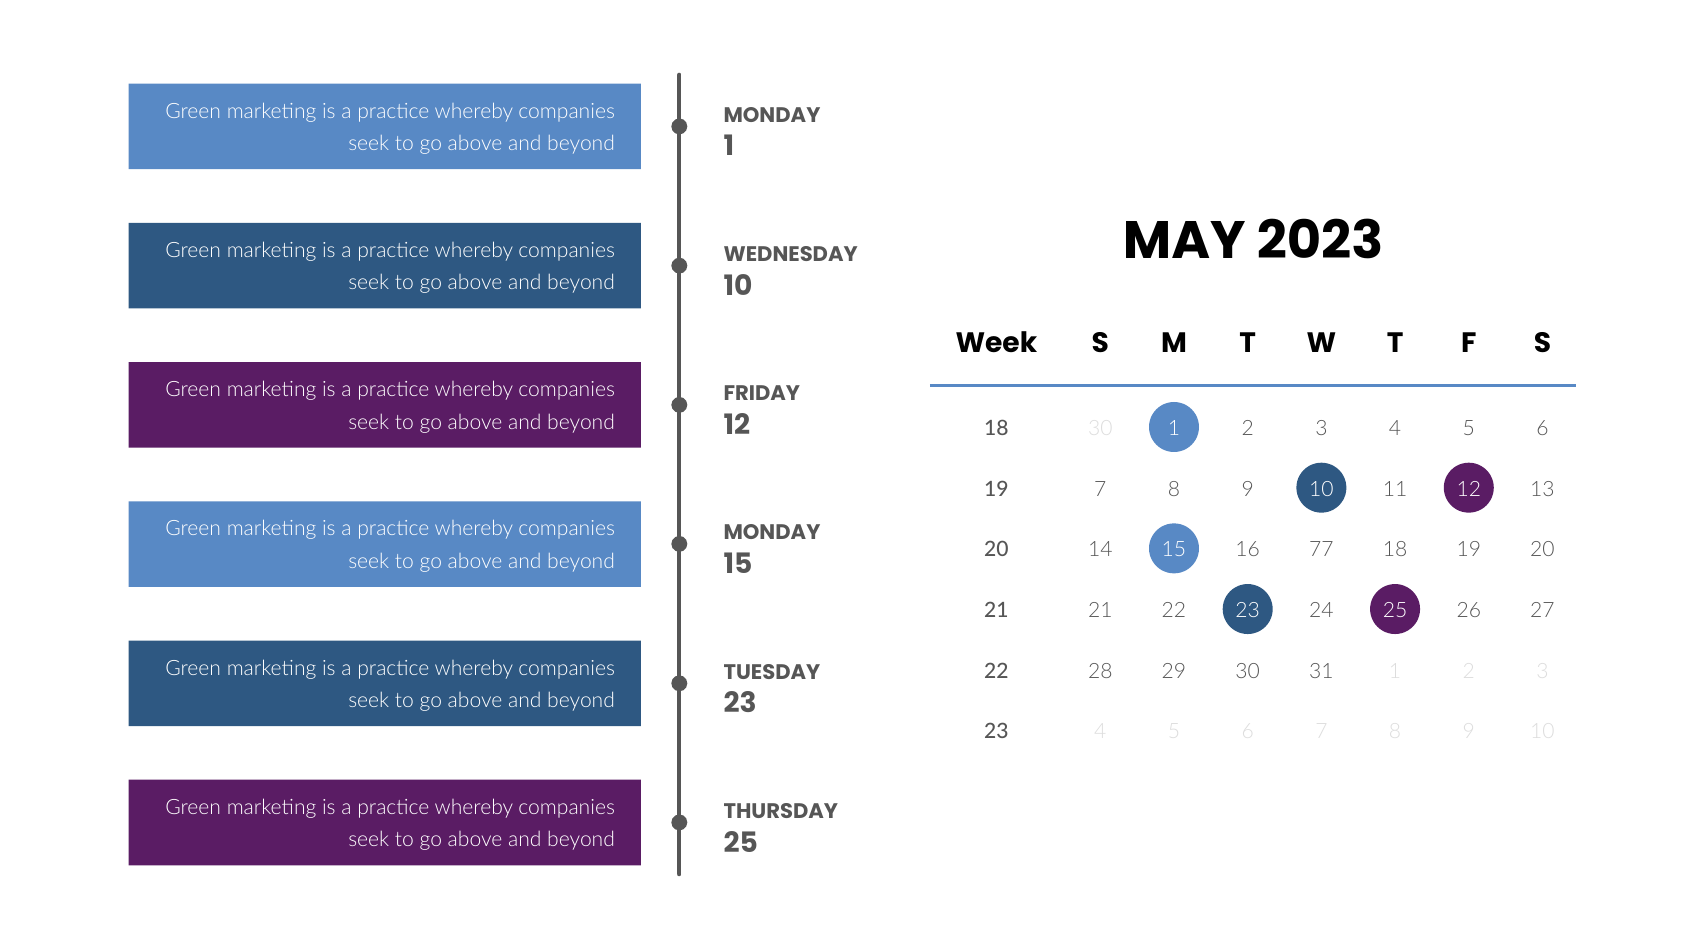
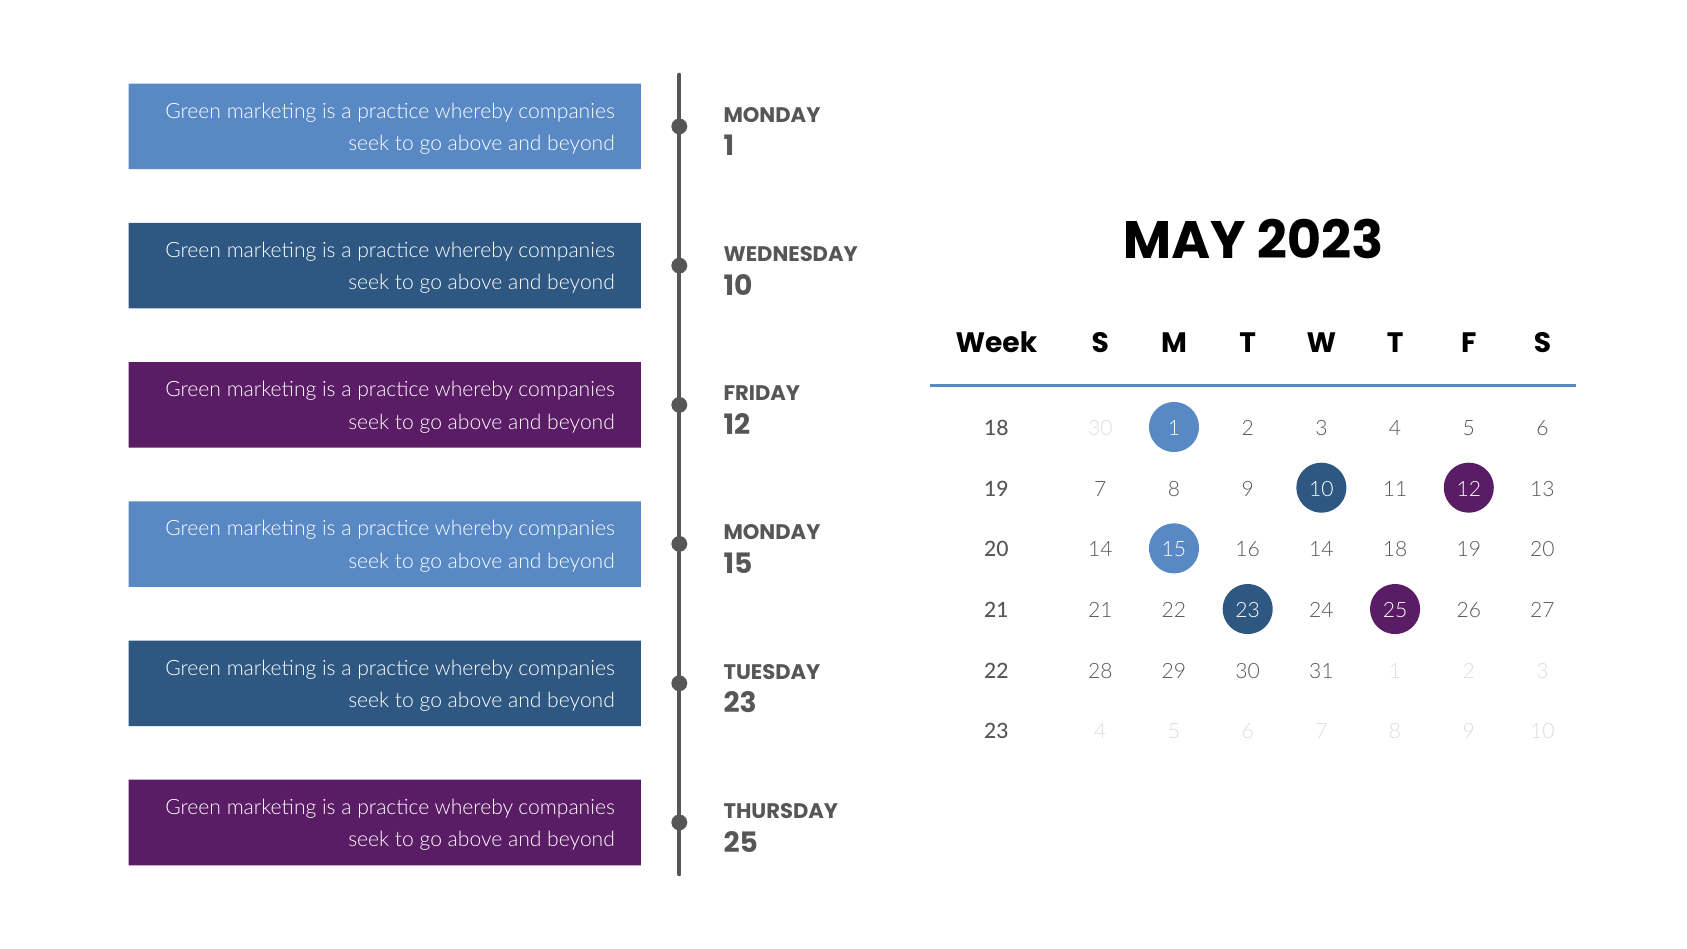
16 77: 77 -> 14 (1321, 550)
